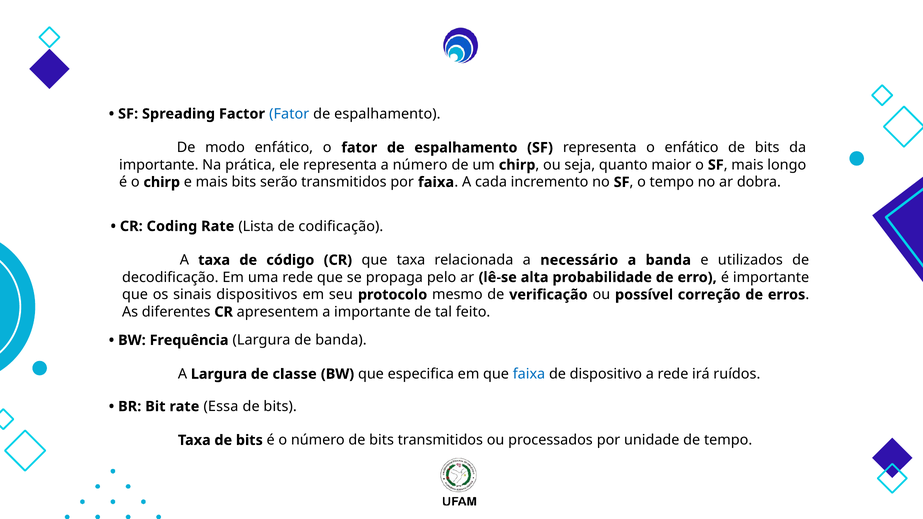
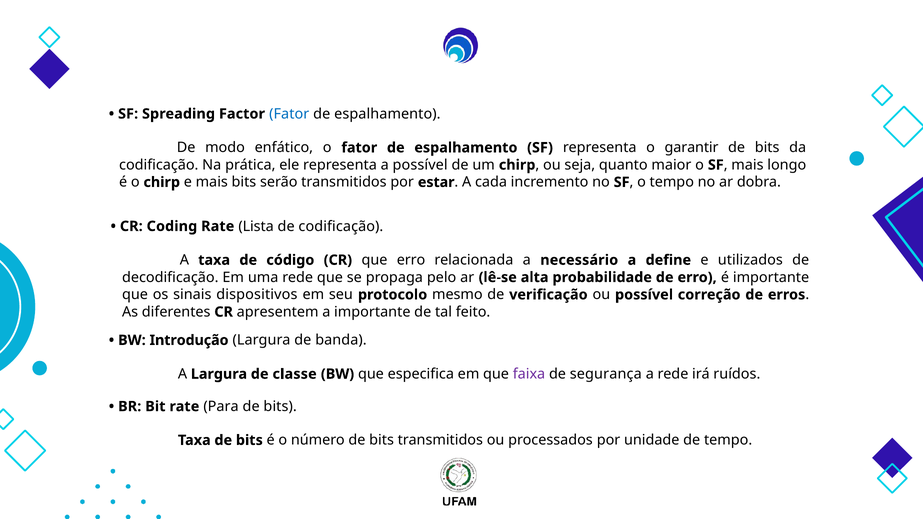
o enfático: enfático -> garantir (692, 148)
importante: importante -> codificação (159, 165)
a número: número -> possível (420, 165)
por faixa: faixa -> estar (436, 182)
que taxa: taxa -> erro (411, 260)
a banda: banda -> define (668, 260)
Frequência: Frequência -> Introdução (189, 340)
faixa colour: blue -> purple (529, 374)
dispositivo: dispositivo -> segurança (606, 374)
Essa: Essa -> Para (221, 407)
